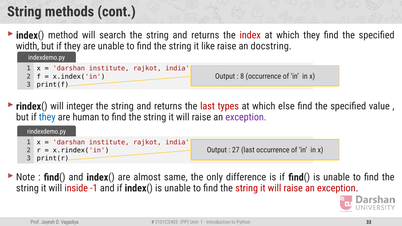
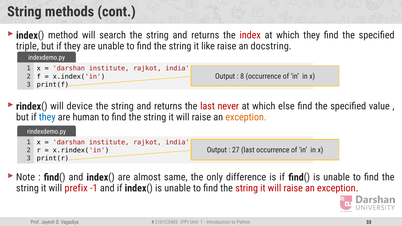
width: width -> triple (27, 46)
integer: integer -> device (80, 106)
types: types -> never (228, 106)
exception colour: purple -> orange (246, 117)
inside: inside -> prefix (76, 188)
